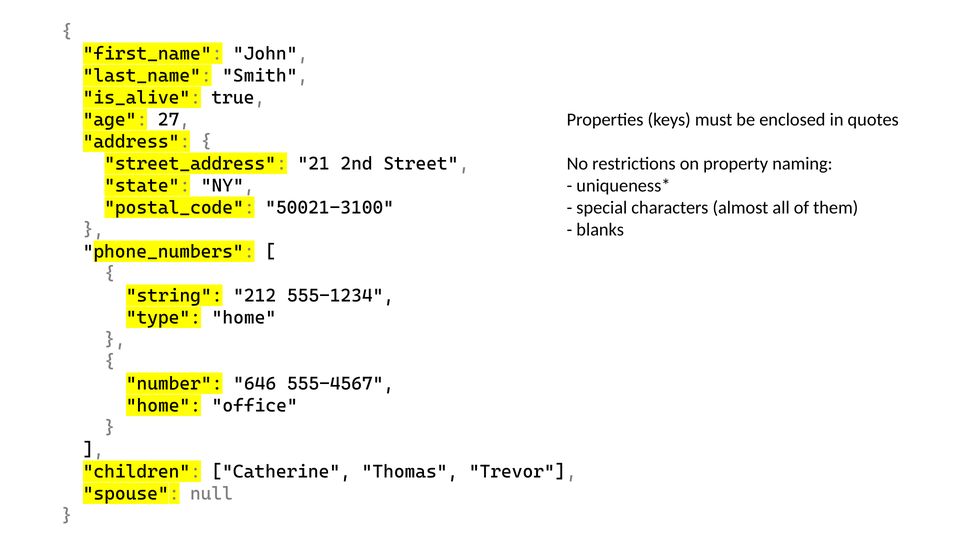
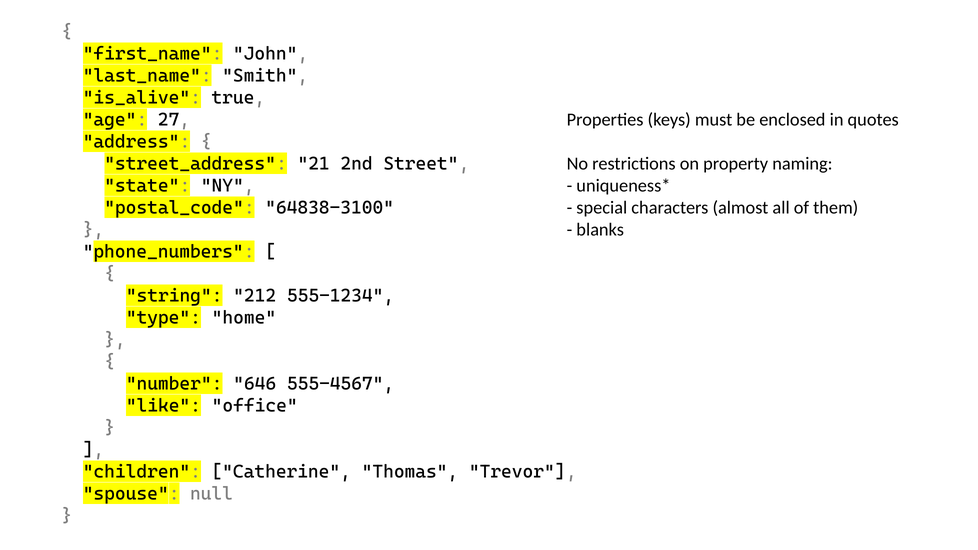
50021-3100: 50021-3100 -> 64838-3100 (330, 208)
home: home -> like (163, 406)
